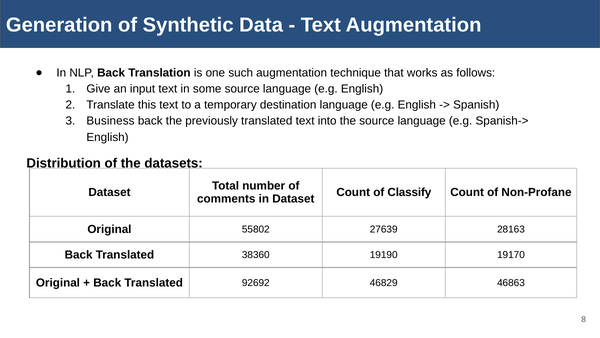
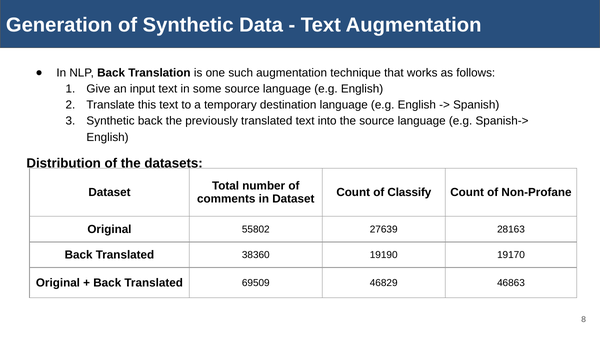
Business: Business -> Synthetic (111, 121)
92692: 92692 -> 69509 (256, 282)
